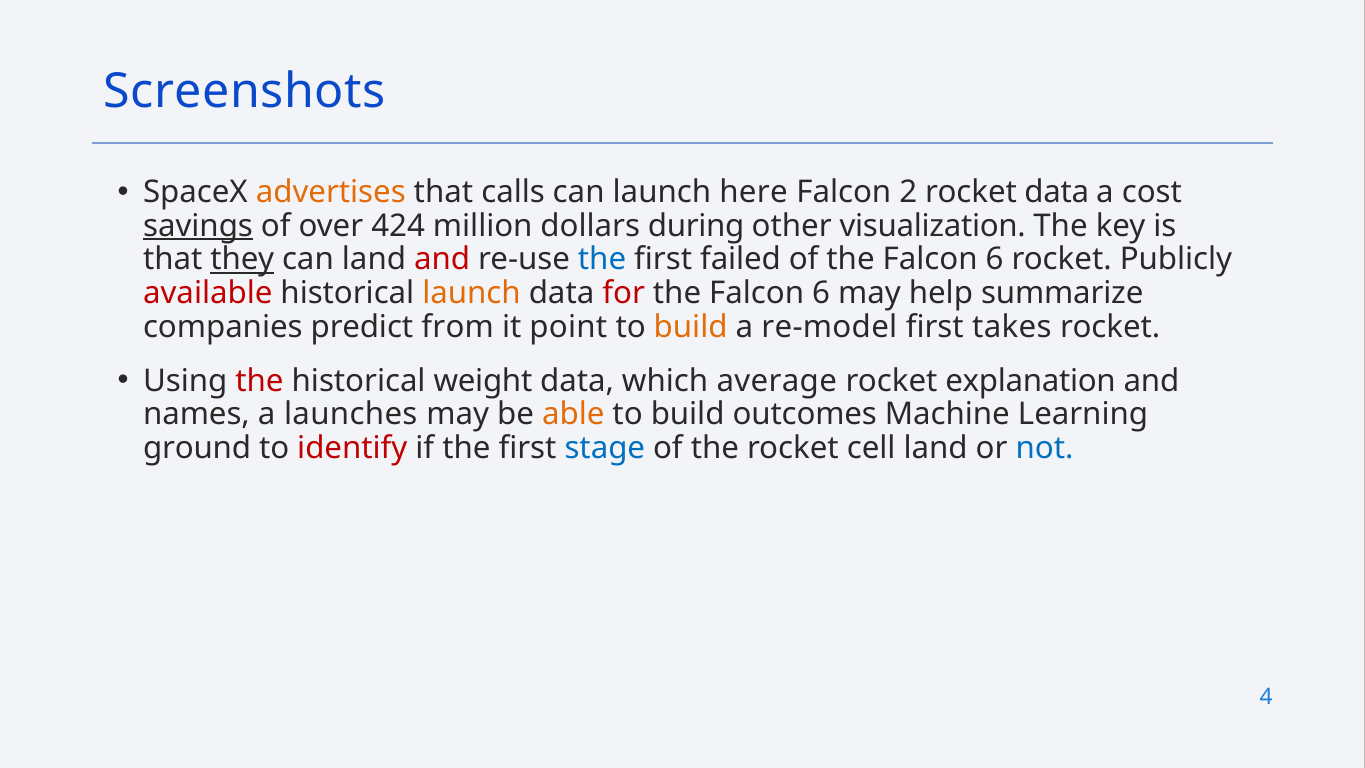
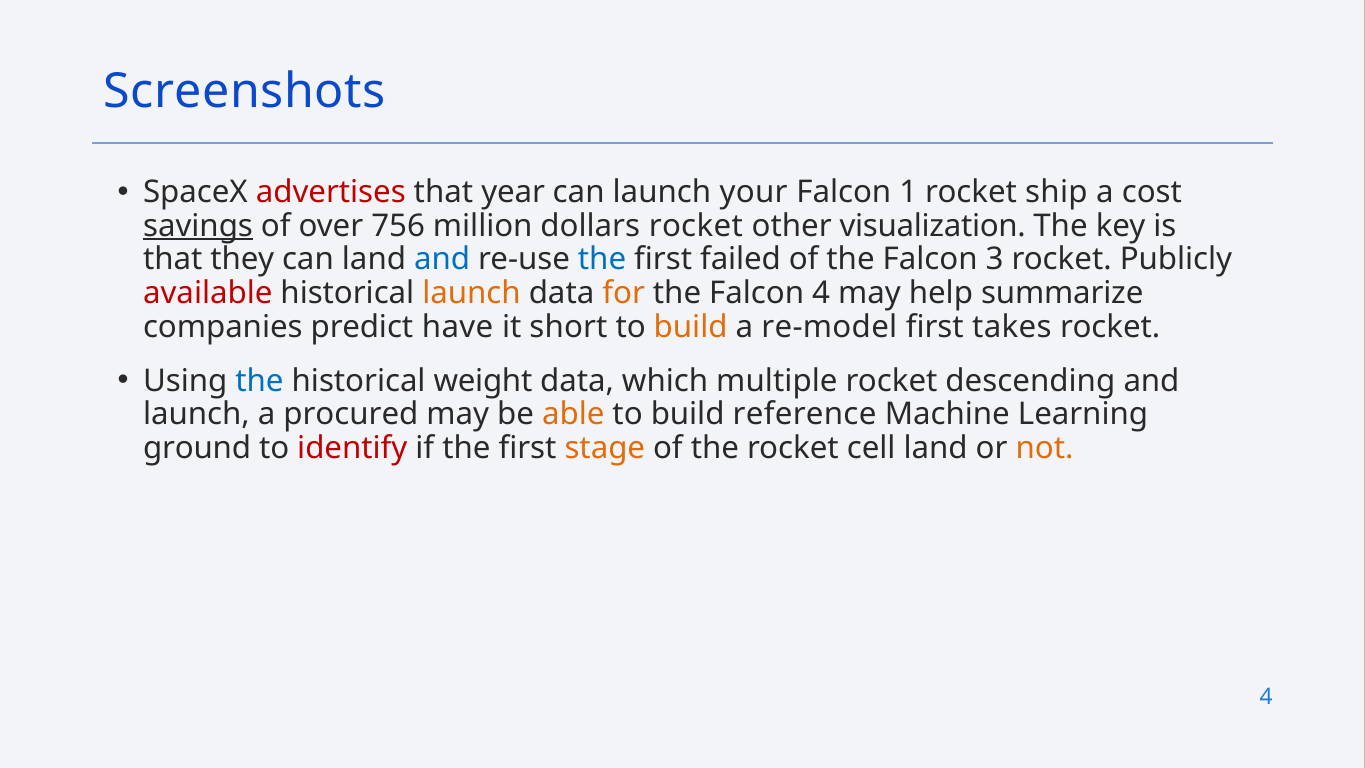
advertises colour: orange -> red (331, 192)
calls: calls -> year (513, 192)
here: here -> your (754, 192)
2: 2 -> 1 (908, 192)
rocket data: data -> ship (1056, 192)
424: 424 -> 756 (398, 226)
dollars during: during -> rocket (696, 226)
they underline: present -> none (242, 260)
and colour: red -> blue (442, 260)
of the Falcon 6: 6 -> 3 (995, 260)
for colour: red -> orange (624, 293)
6: 6 -> 4 (821, 293)
from: from -> have (458, 327)
point: point -> short (568, 327)
the colour: red -> blue (259, 381)
average: average -> multiple (777, 381)
explanation: explanation -> descending (1030, 381)
names: names -> launch (196, 414)
launches: launches -> procured (351, 414)
outcomes: outcomes -> reference (805, 414)
stage colour: blue -> orange (605, 448)
not colour: blue -> orange (1045, 448)
